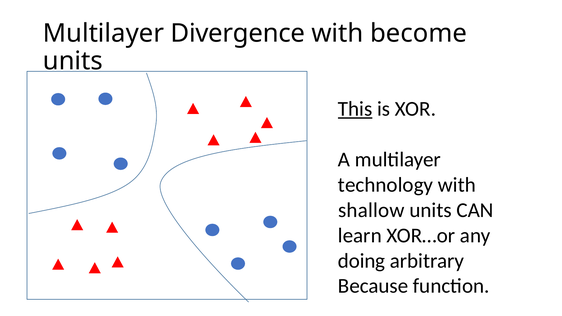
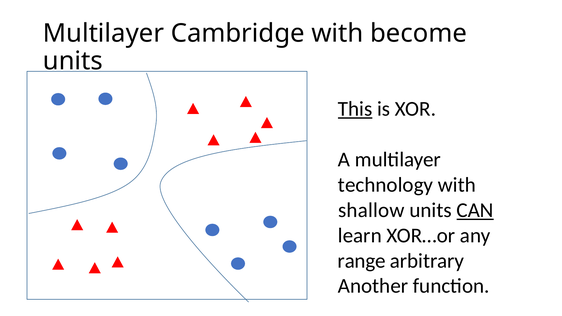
Divergence: Divergence -> Cambridge (238, 33)
CAN underline: none -> present (475, 210)
doing: doing -> range (362, 261)
Because: Because -> Another (373, 286)
